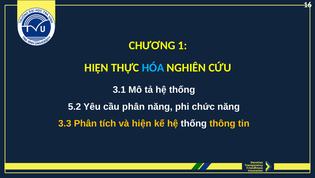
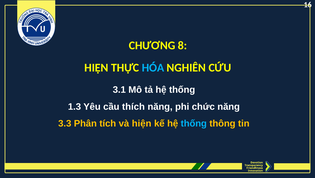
1: 1 -> 8 (182, 45)
5.2: 5.2 -> 1.3 (74, 106)
cầu phân: phân -> thích (133, 106)
thống colour: white -> light blue (194, 123)
